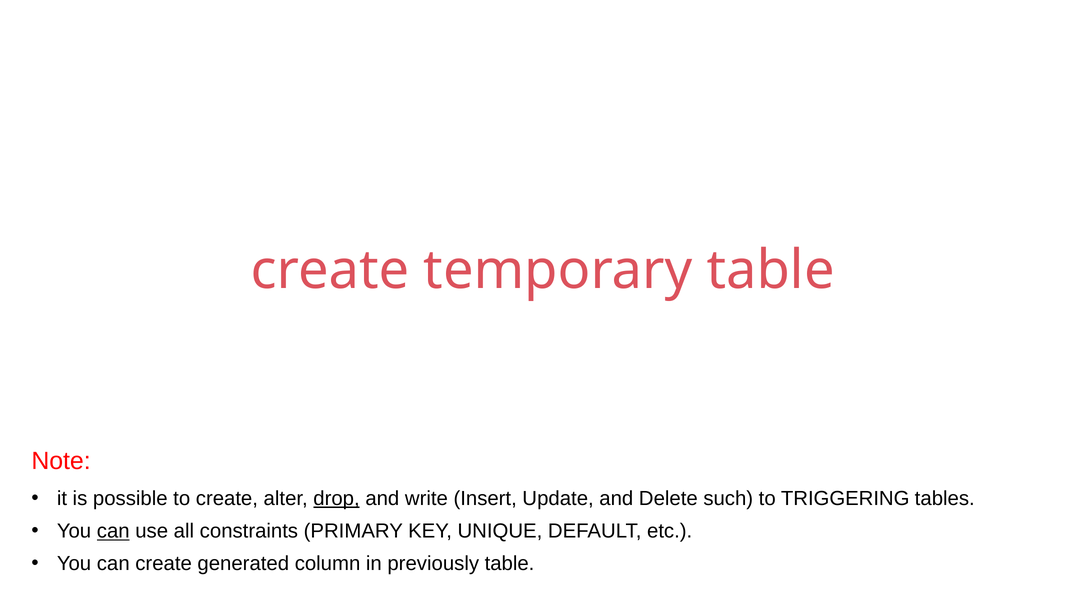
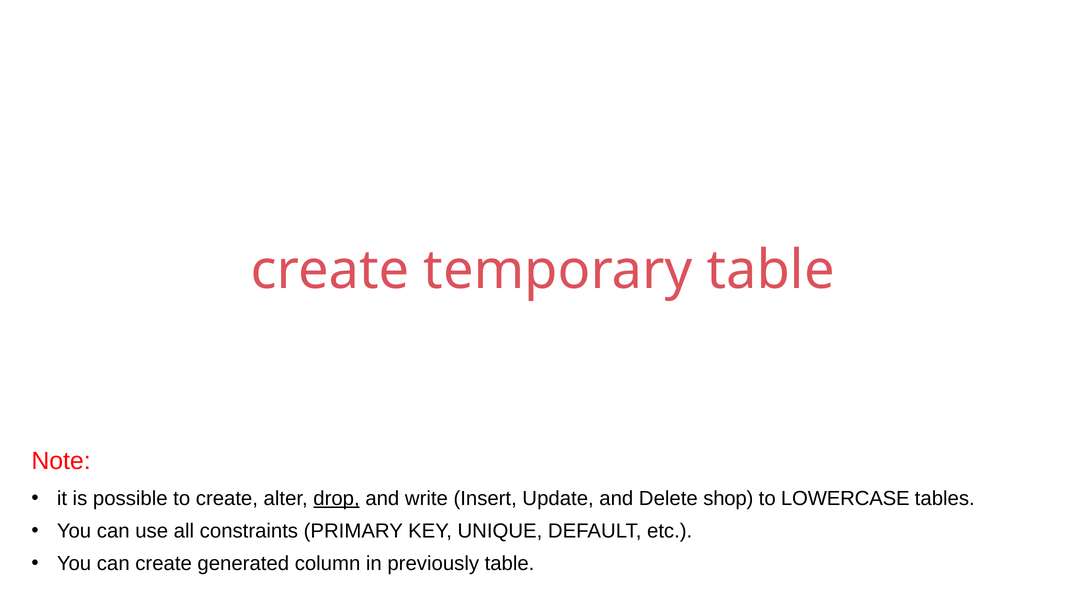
such: such -> shop (728, 498)
TRIGGERING: TRIGGERING -> LOWERCASE (845, 498)
can underline: present -> none (113, 531)
